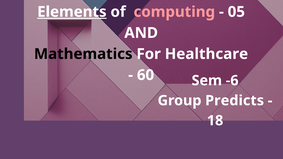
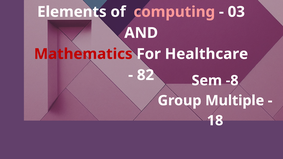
Elements underline: present -> none (72, 12)
05: 05 -> 03 (236, 12)
Mathematics colour: black -> red (83, 54)
60: 60 -> 82 (146, 75)
-6: -6 -> -8 (232, 81)
Predicts: Predicts -> Multiple (235, 101)
